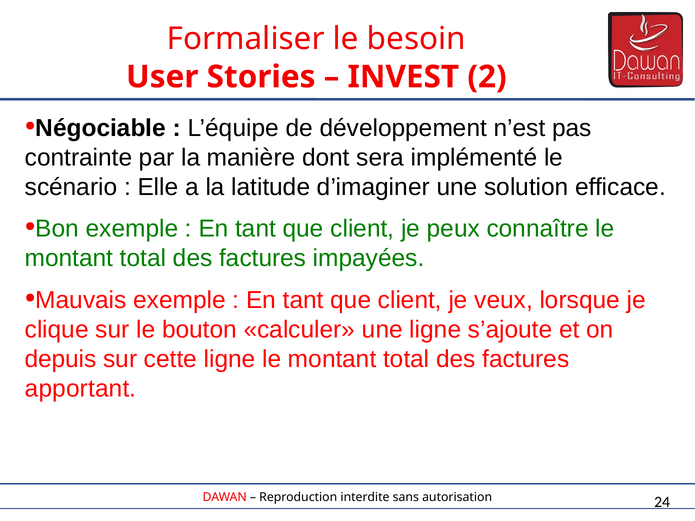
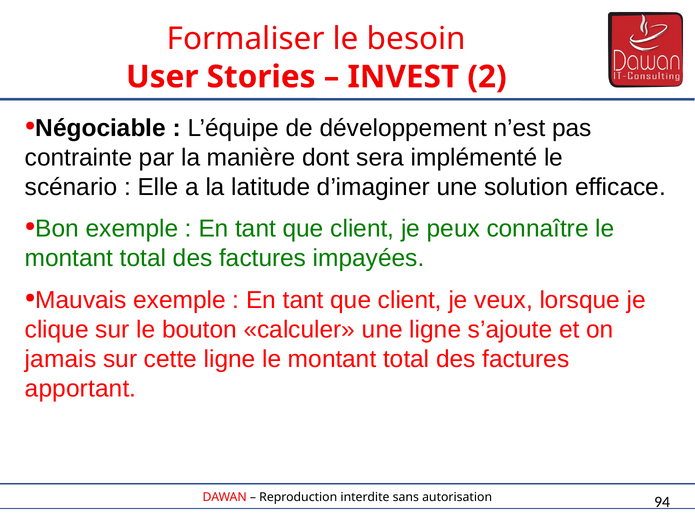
depuis: depuis -> jamais (61, 359)
24: 24 -> 94 (662, 502)
